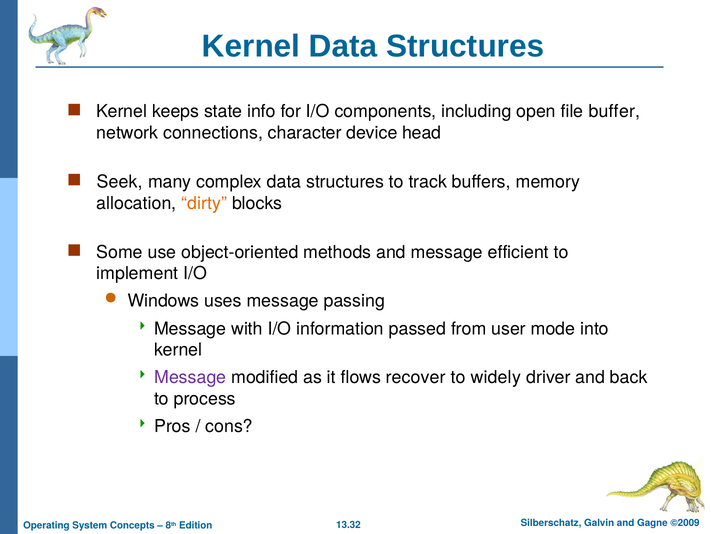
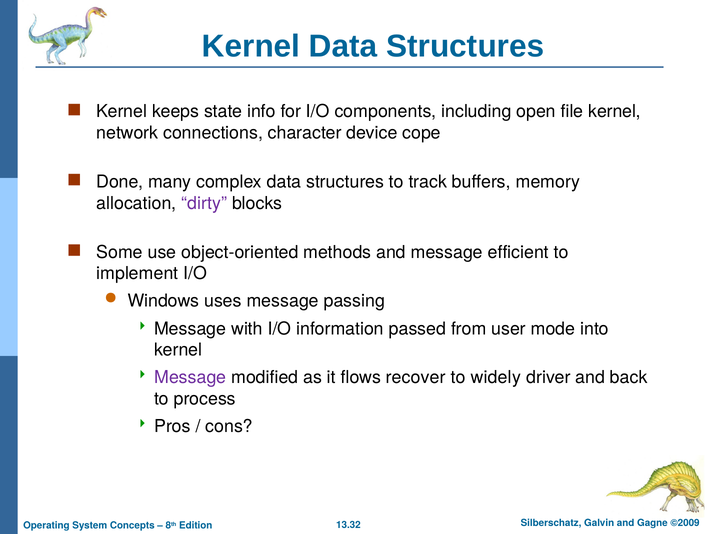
file buffer: buffer -> kernel (615, 111)
head: head -> cope (422, 133)
Seek: Seek -> Done (120, 182)
dirty colour: orange -> purple (204, 203)
